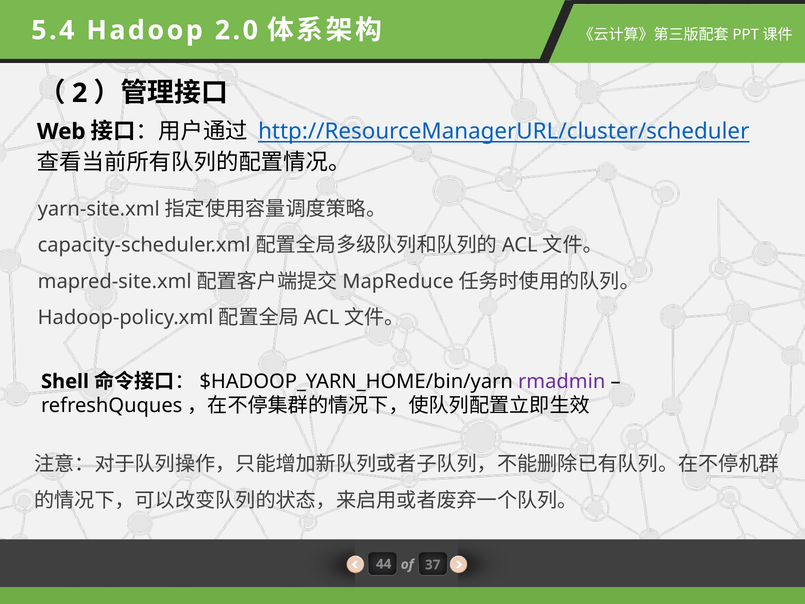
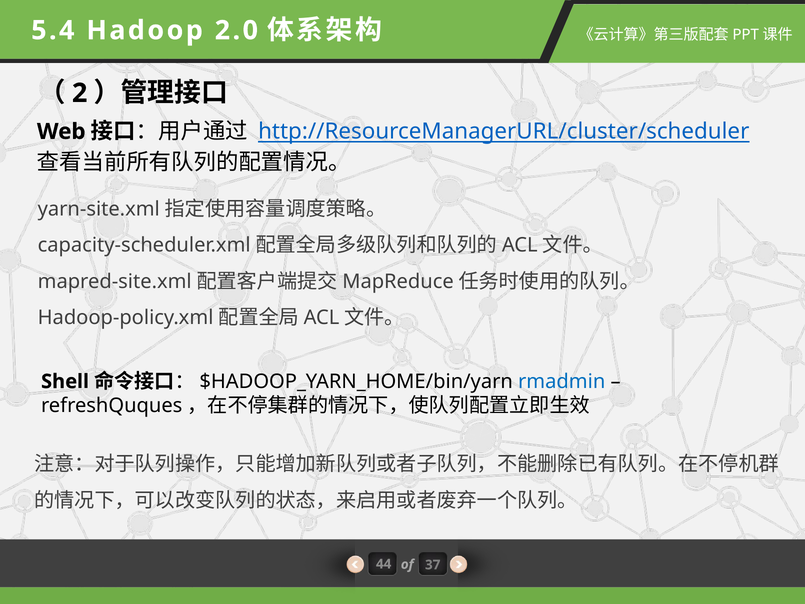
rmadmin colour: purple -> blue (562, 381)
